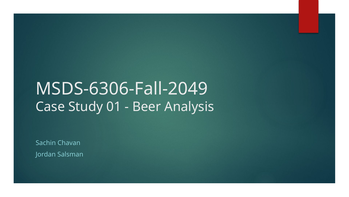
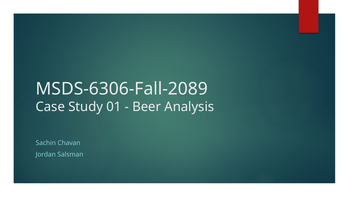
MSDS-6306-Fall-2049: MSDS-6306-Fall-2049 -> MSDS-6306-Fall-2089 (122, 89)
